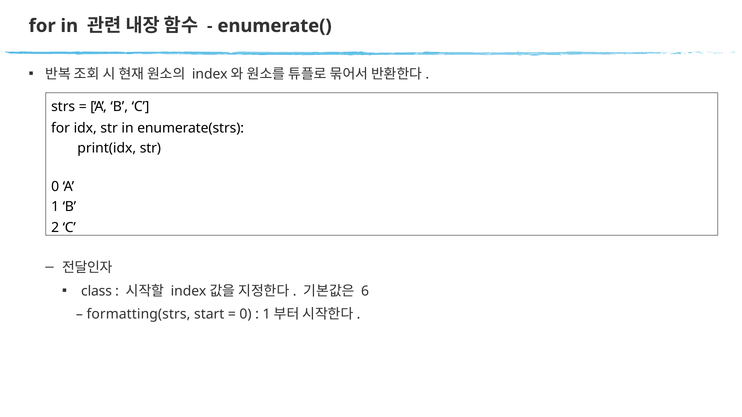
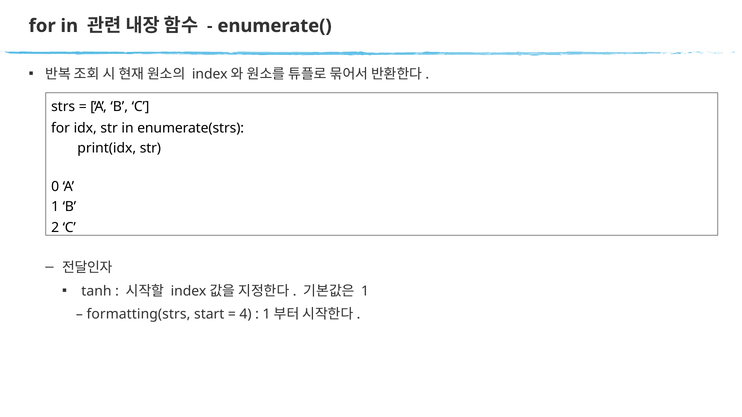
class: class -> tanh (96, 291)
6: 6 -> 1 (365, 291)
0: 0 -> 4 (246, 315)
